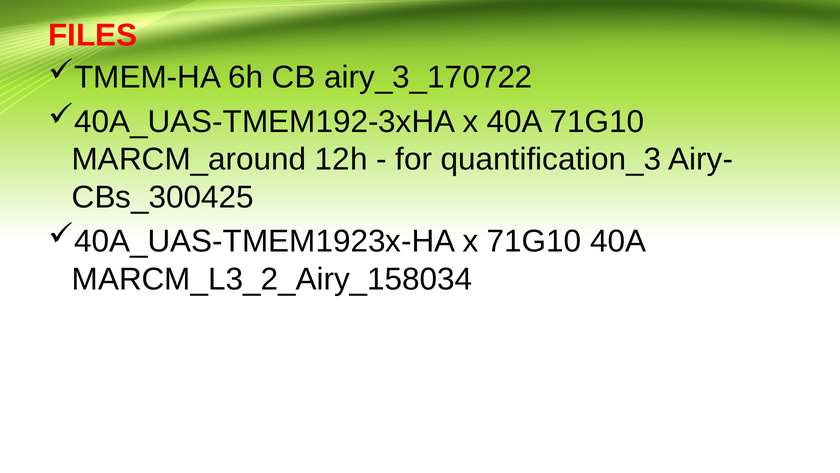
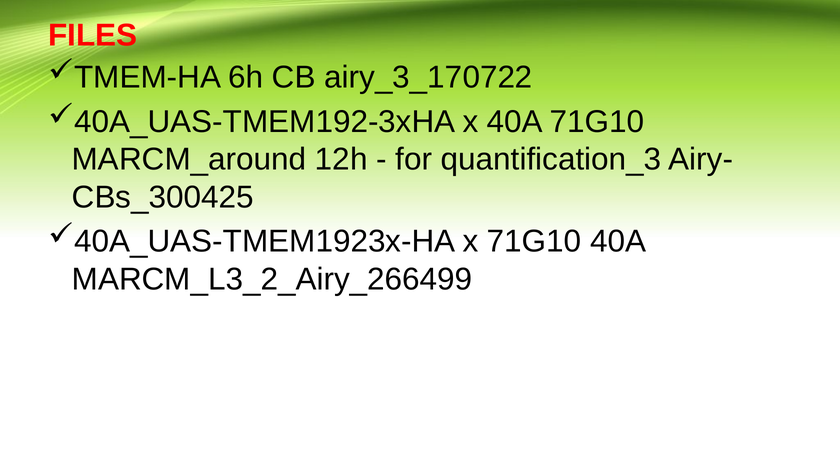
MARCM_L3_2_Airy_158034: MARCM_L3_2_Airy_158034 -> MARCM_L3_2_Airy_266499 (272, 279)
